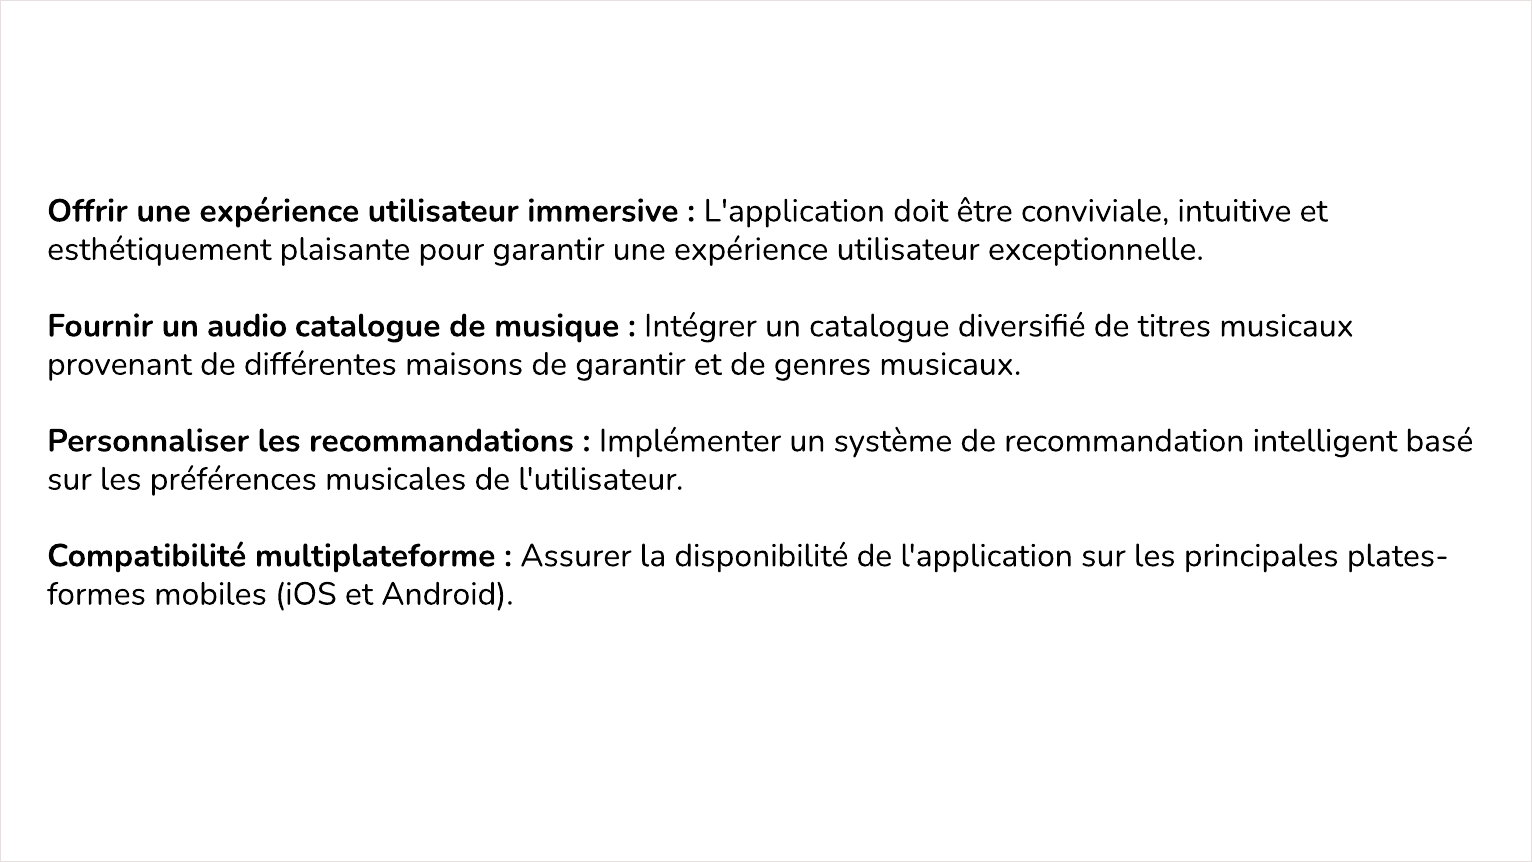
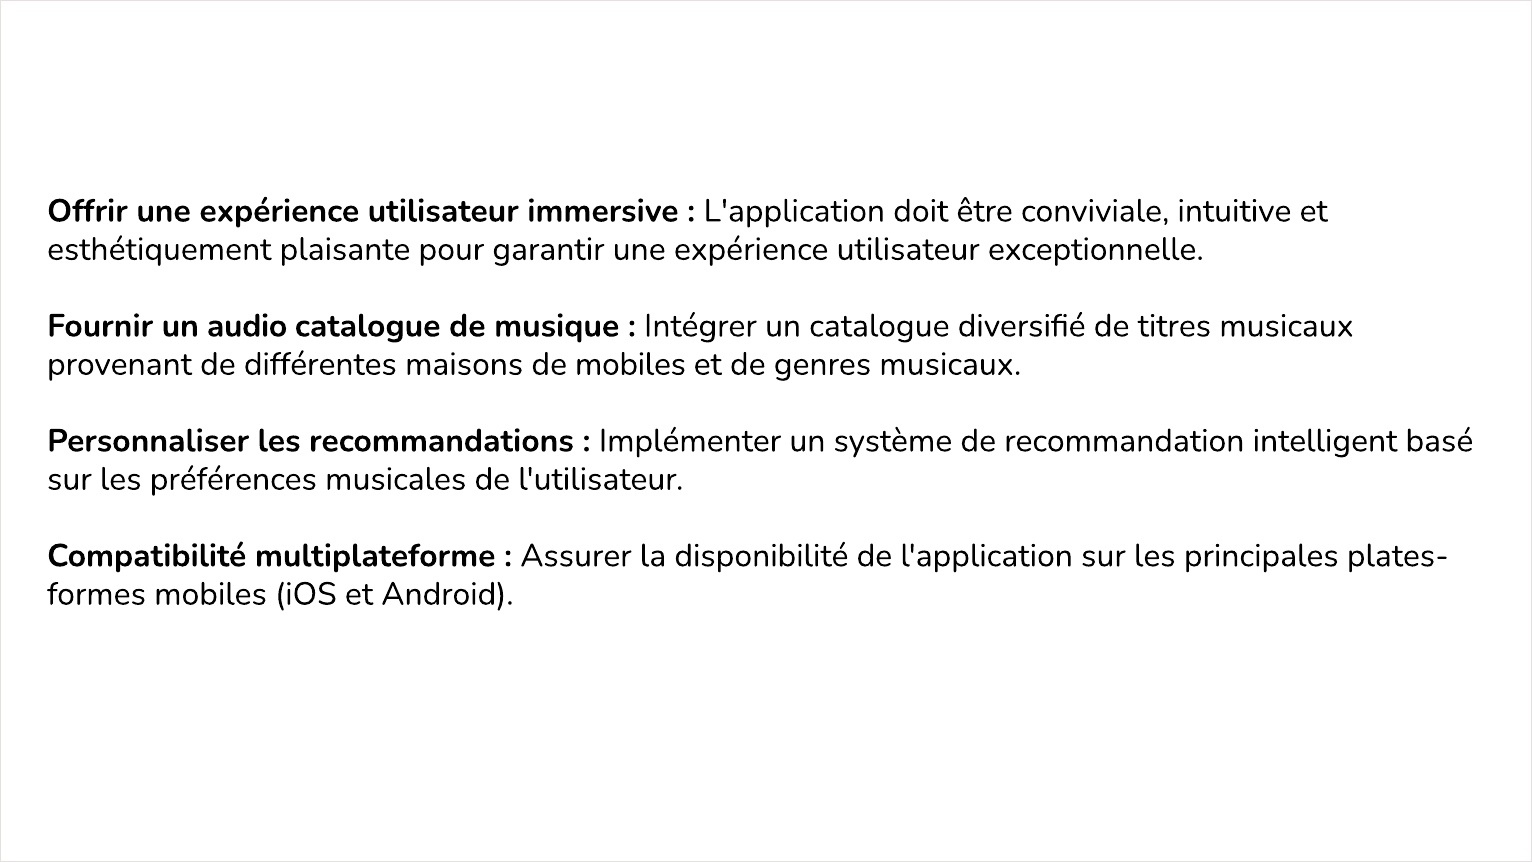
de garantir: garantir -> mobiles (630, 364)
